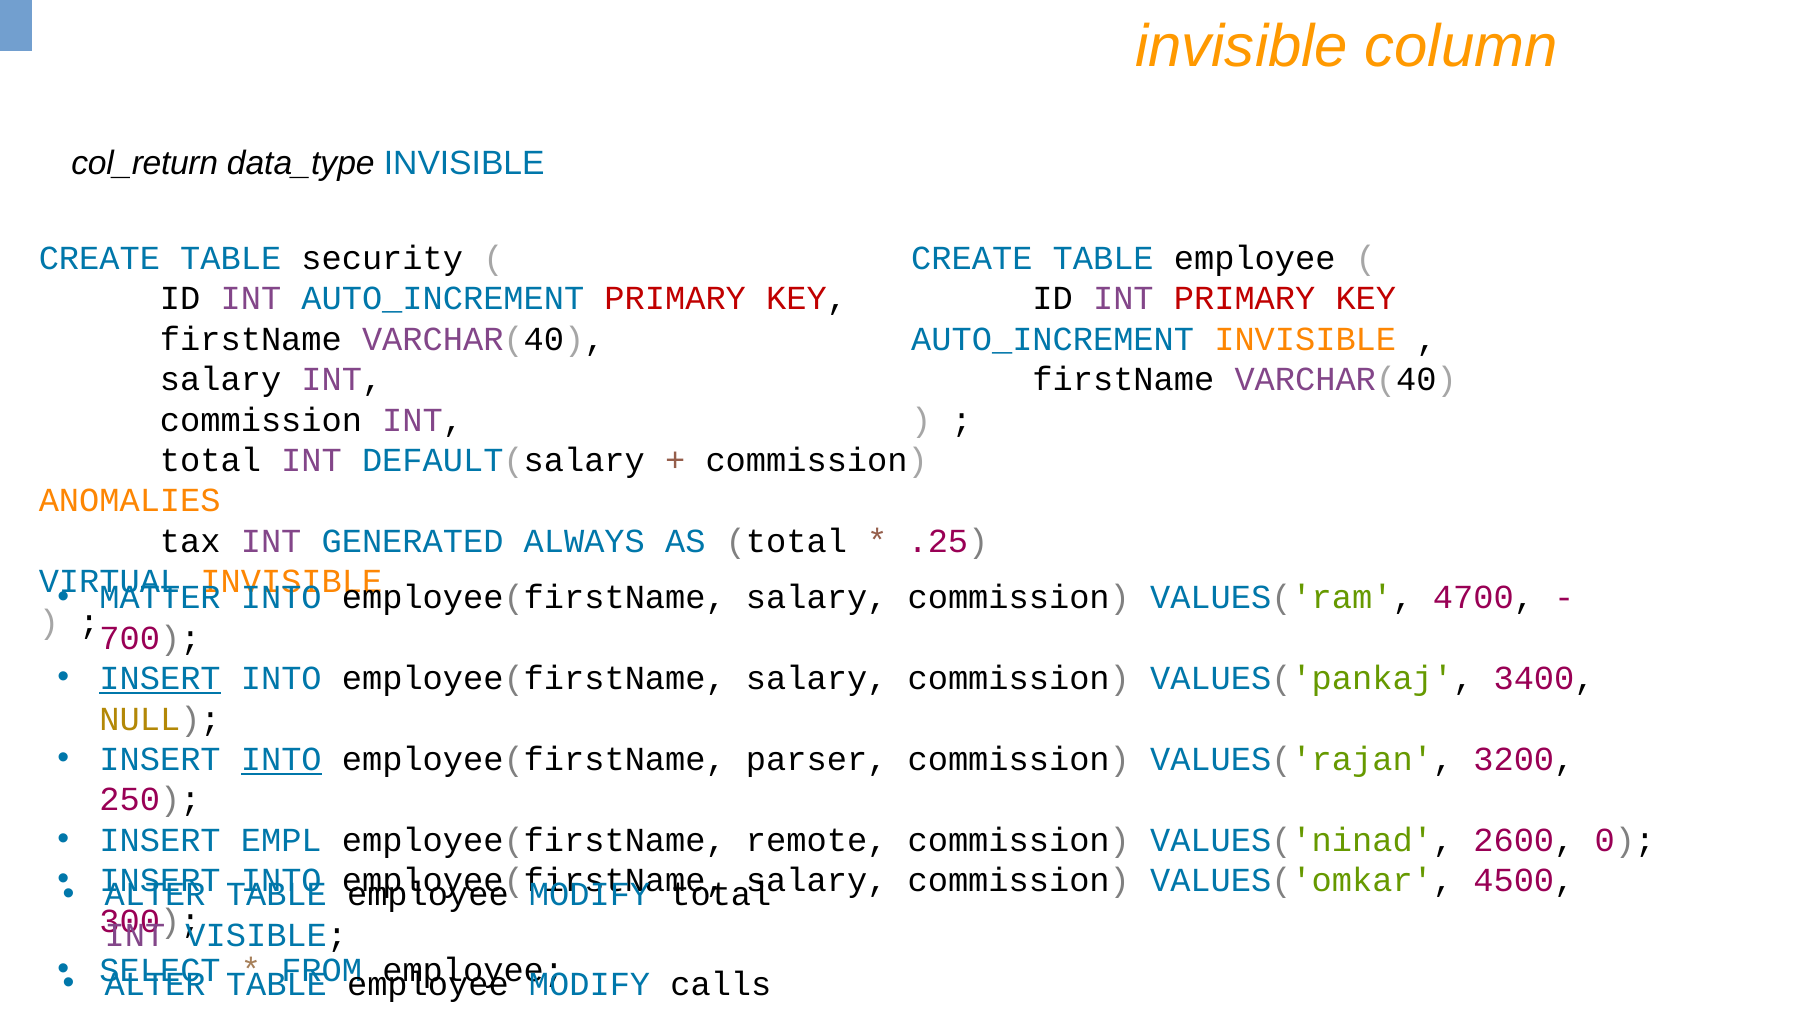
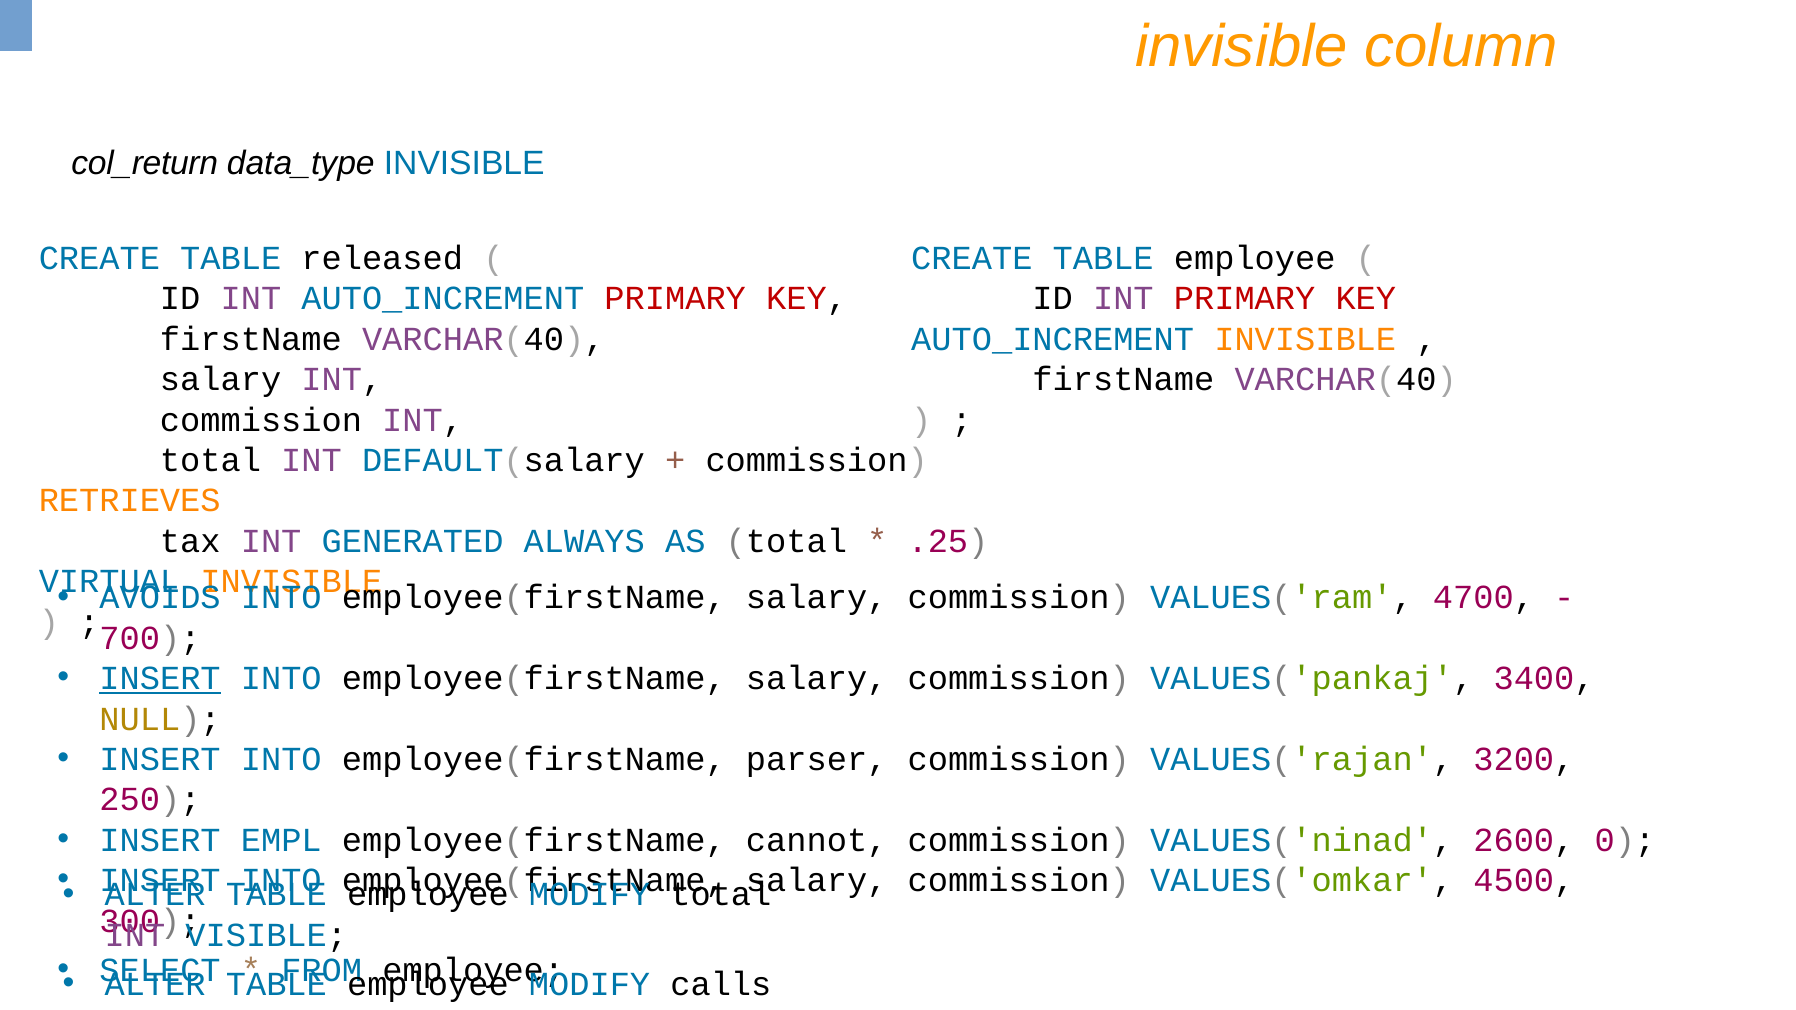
security: security -> released (382, 258)
ANOMALIES: ANOMALIES -> RETRIEVES (130, 501)
MATTER: MATTER -> AVOIDS (160, 598)
INTO underline: present -> none (281, 760)
remote: remote -> cannot (817, 840)
